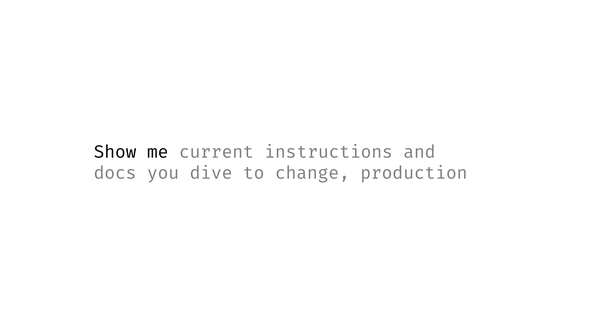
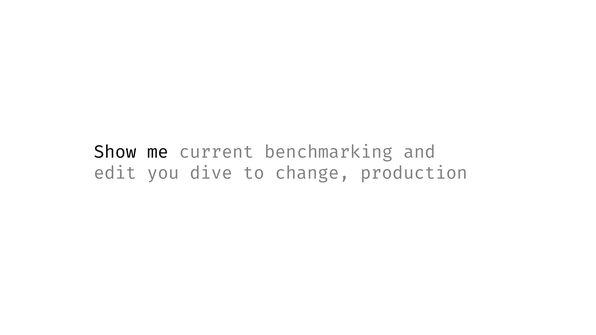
instructions: instructions -> benchmarking (329, 152)
docs: docs -> edit (115, 173)
